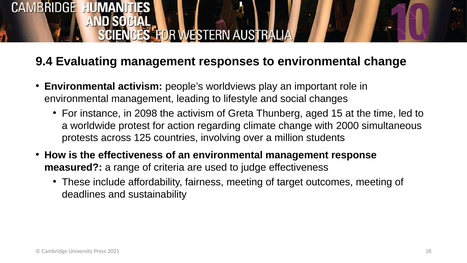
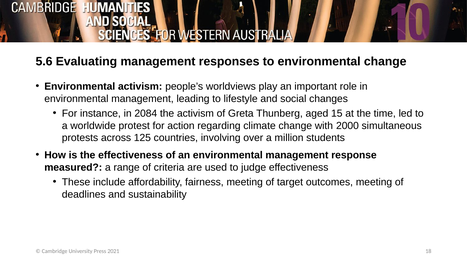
9.4: 9.4 -> 5.6 (44, 61)
2098: 2098 -> 2084 (146, 113)
